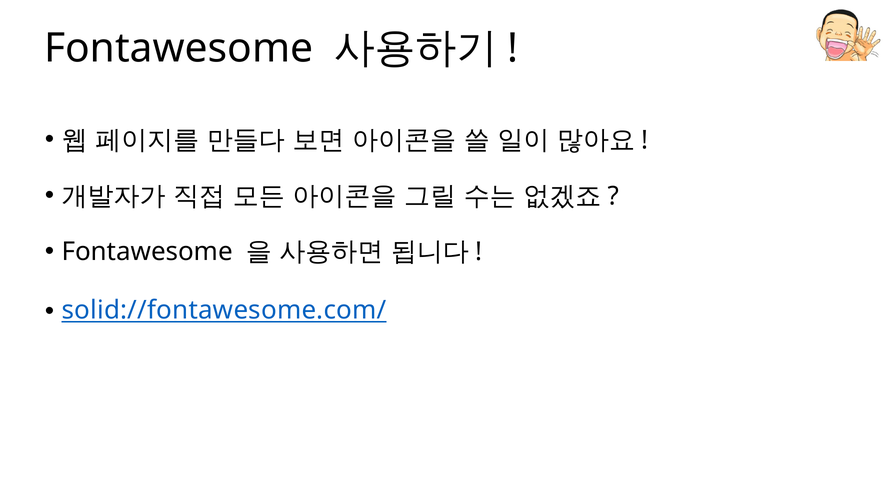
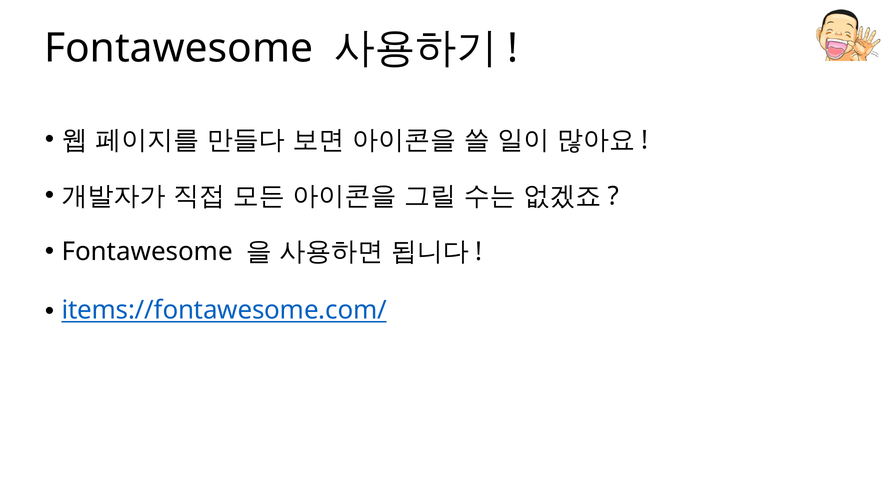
solid://fontawesome.com/: solid://fontawesome.com/ -> items://fontawesome.com/ (224, 310)
